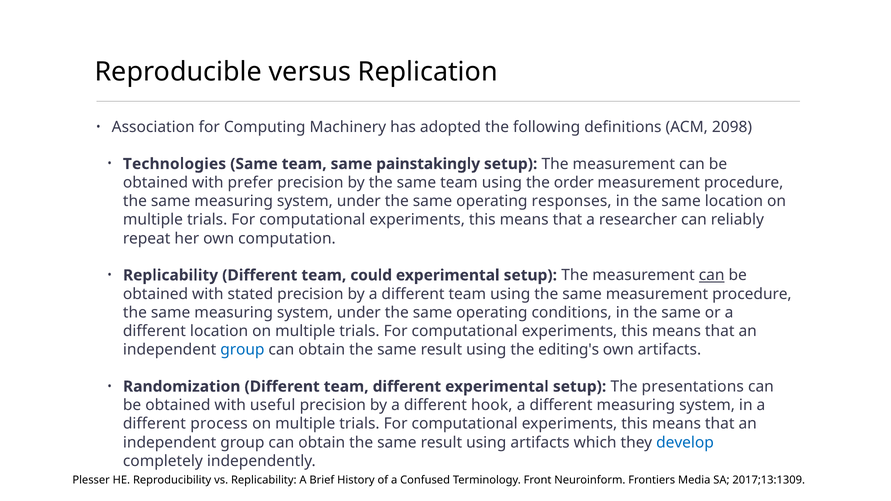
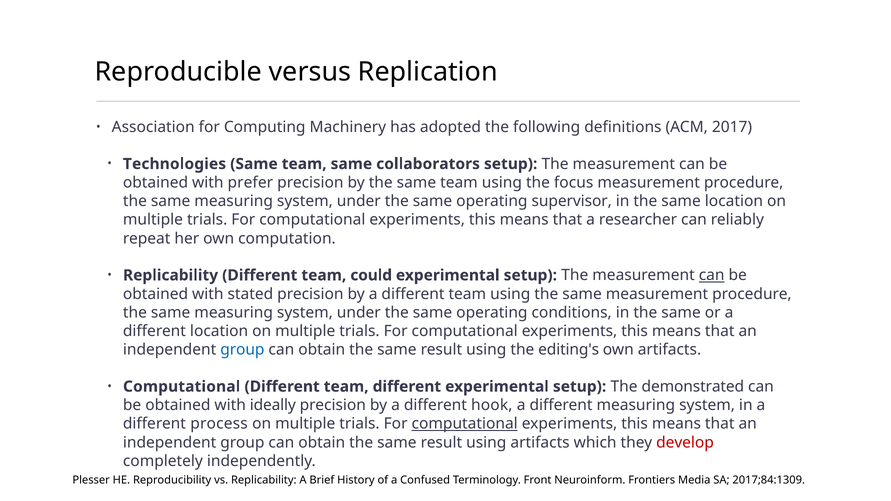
2098: 2098 -> 2017 (732, 127)
painstakingly: painstakingly -> collaborators (428, 164)
order: order -> focus (574, 183)
responses: responses -> supervisor (572, 201)
Randomization: Randomization -> Computational (182, 387)
presentations: presentations -> demonstrated (693, 387)
useful: useful -> ideally (273, 405)
computational underline: none -> present (465, 424)
develop colour: blue -> red (685, 443)
2017;13:1309: 2017;13:1309 -> 2017;84:1309 (769, 480)
